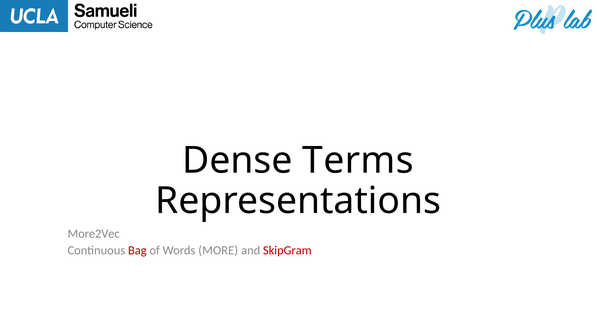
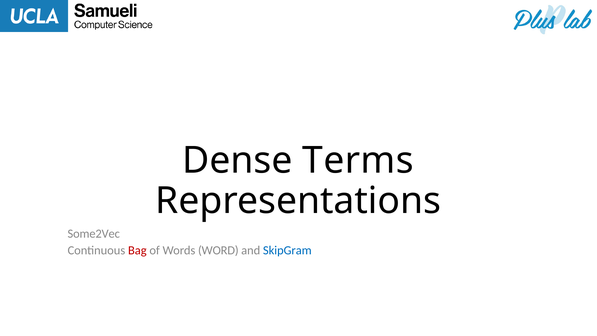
More2Vec: More2Vec -> Some2Vec (94, 234)
MORE: MORE -> WORD (218, 250)
SkipGram colour: red -> blue (287, 250)
